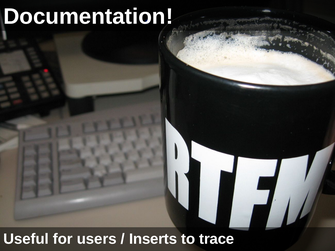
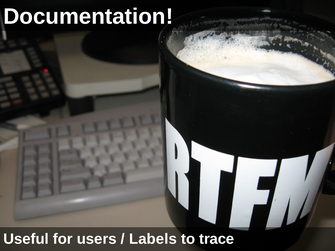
Inserts: Inserts -> Labels (153, 239)
